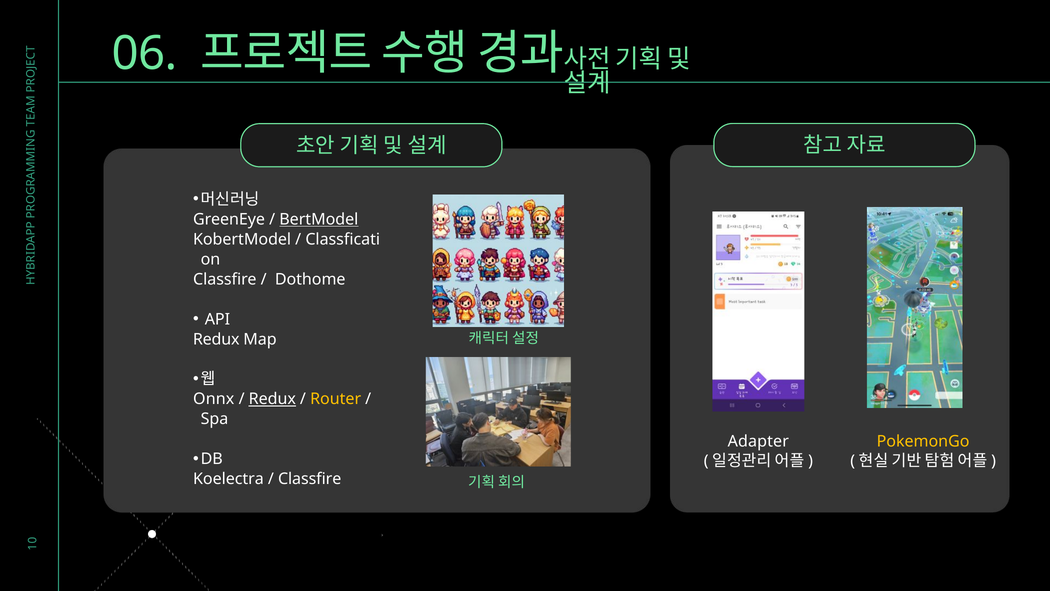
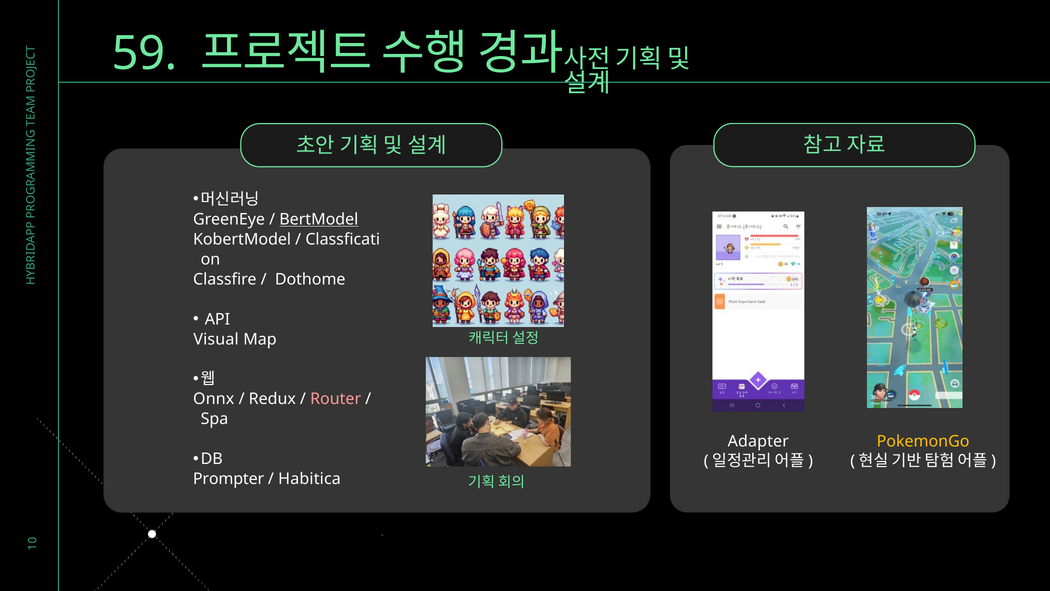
06: 06 -> 59 (145, 53)
Redux: Redux -> Visual (216, 339)
Redux underline: present -> none (272, 399)
Router colour: yellow -> pink (336, 399)
Koelectra: Koelectra -> Prompter (229, 479)
Classfire: Classfire -> Habitica (310, 479)
